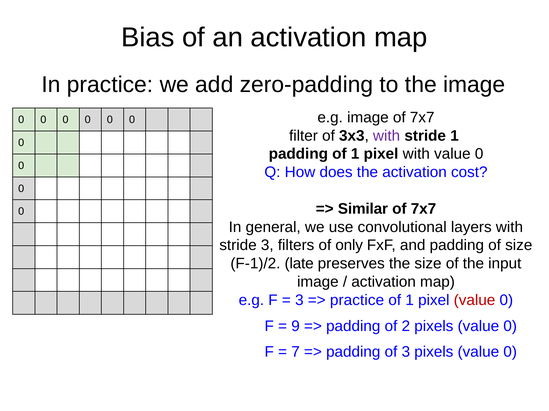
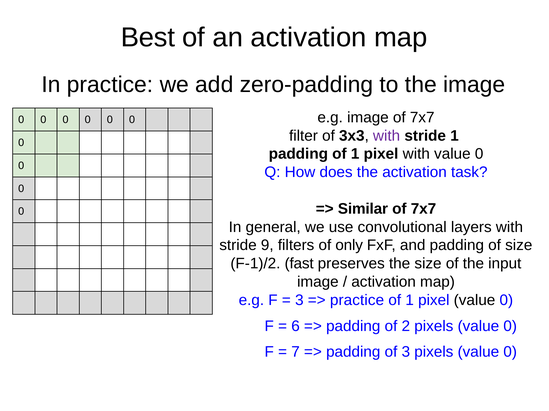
Bias: Bias -> Best (148, 38)
cost: cost -> task (469, 173)
stride 3: 3 -> 9 (267, 246)
late: late -> fast (299, 264)
value colour: red -> black (475, 301)
9: 9 -> 6 (296, 327)
